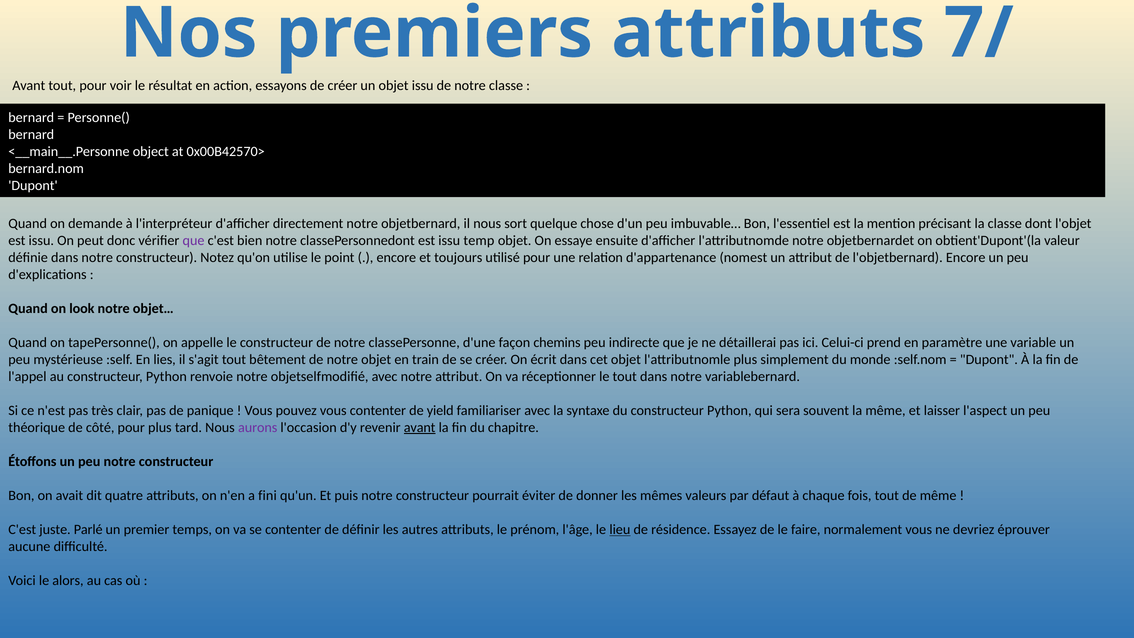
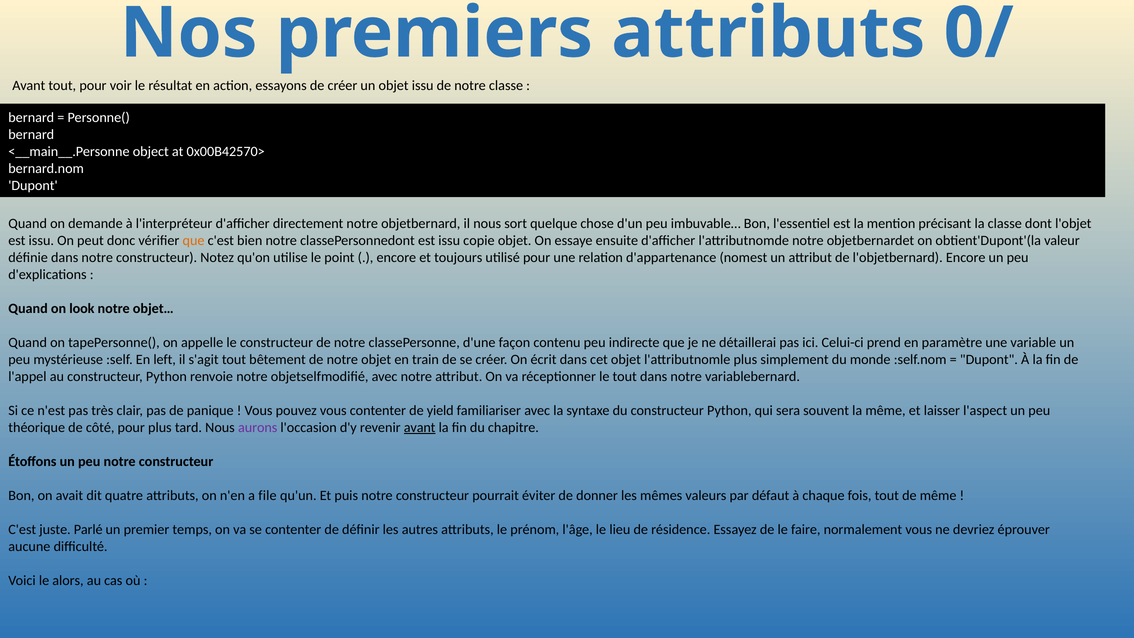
7/: 7/ -> 0/ (979, 33)
que colour: purple -> orange (194, 240)
temp: temp -> copie (479, 240)
chemins: chemins -> contenu (557, 342)
lies: lies -> left (165, 359)
fini: fini -> file (267, 496)
lieu underline: present -> none (620, 530)
